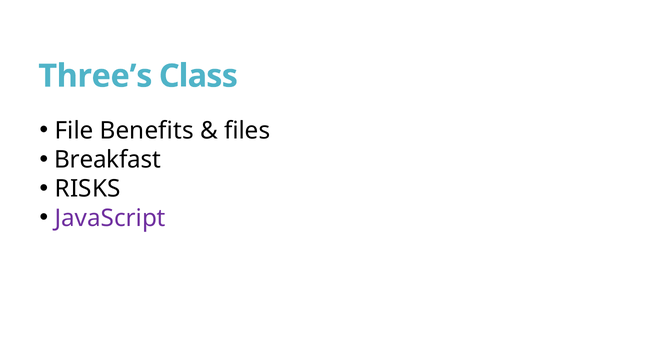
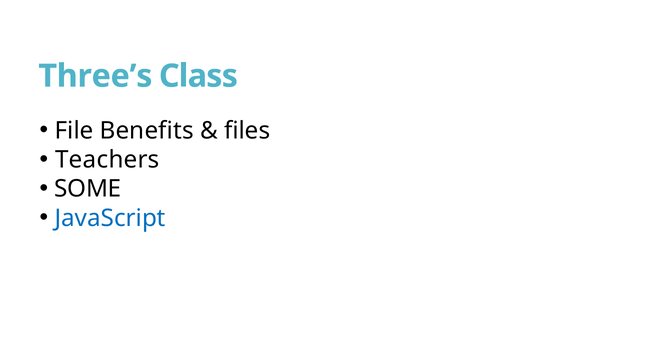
Breakfast: Breakfast -> Teachers (107, 160)
RISKS: RISKS -> SOME (88, 189)
JavaScript colour: purple -> blue (110, 218)
